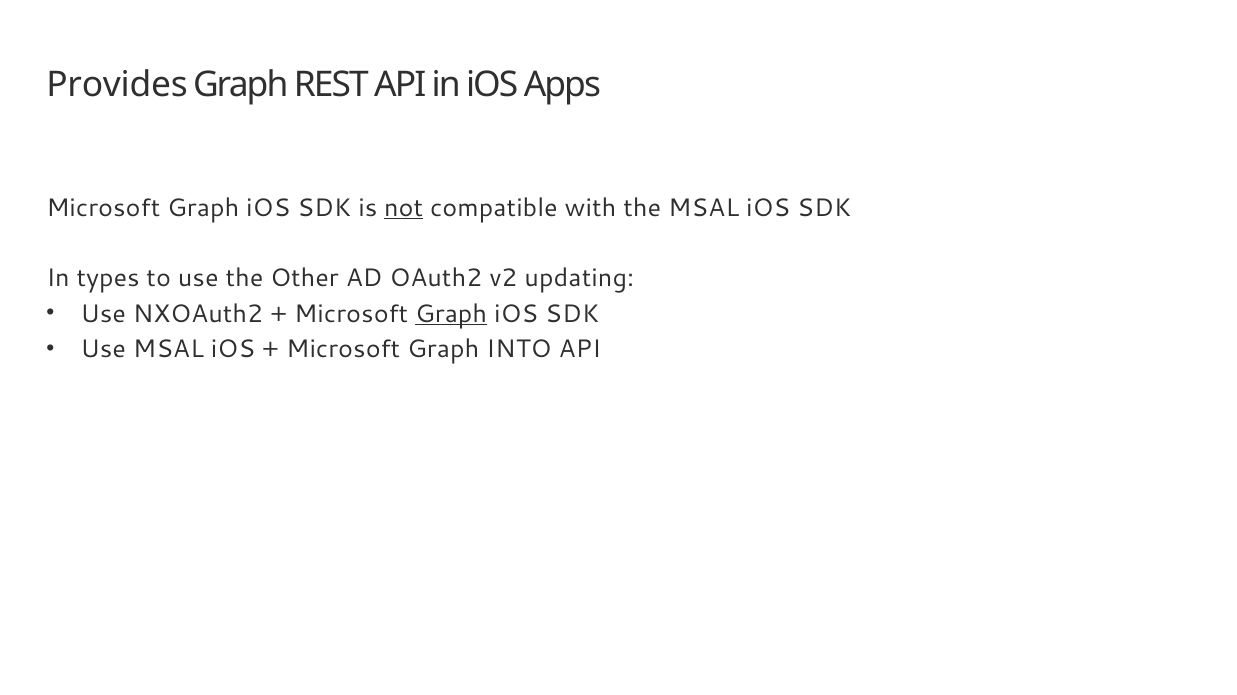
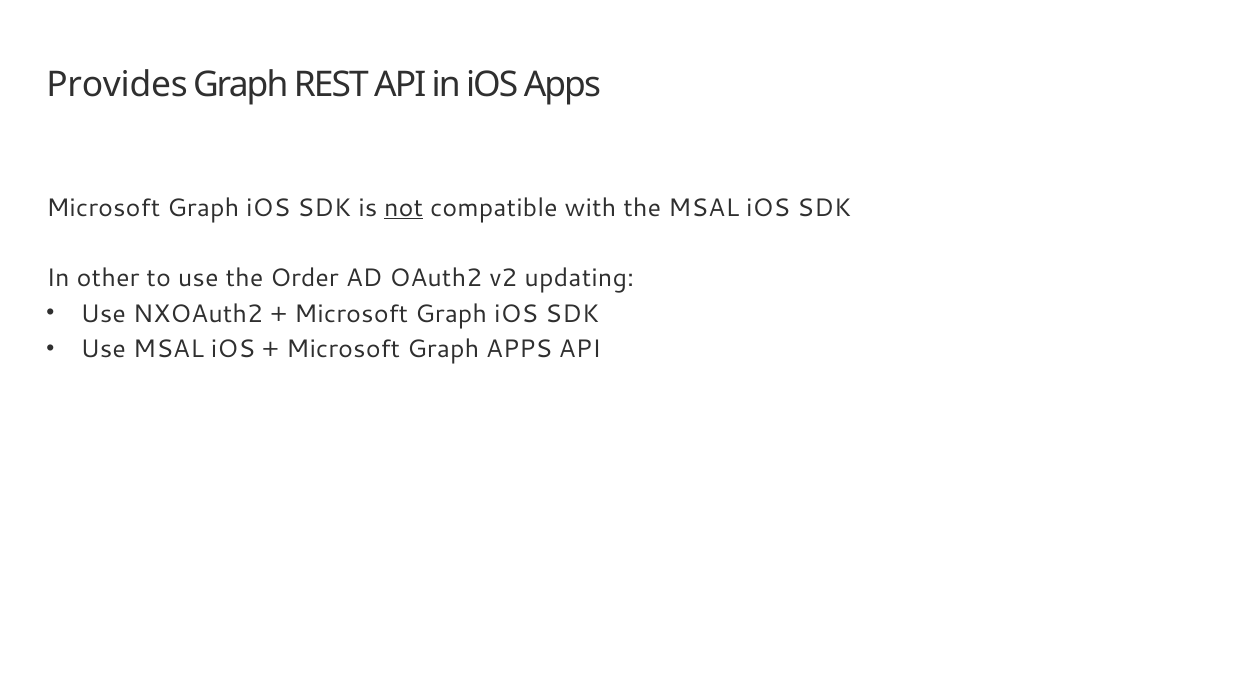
types: types -> other (108, 279)
Other: Other -> Order (305, 279)
Graph underline: present -> none (451, 314)
Graph INTO: INTO -> APPS (519, 349)
